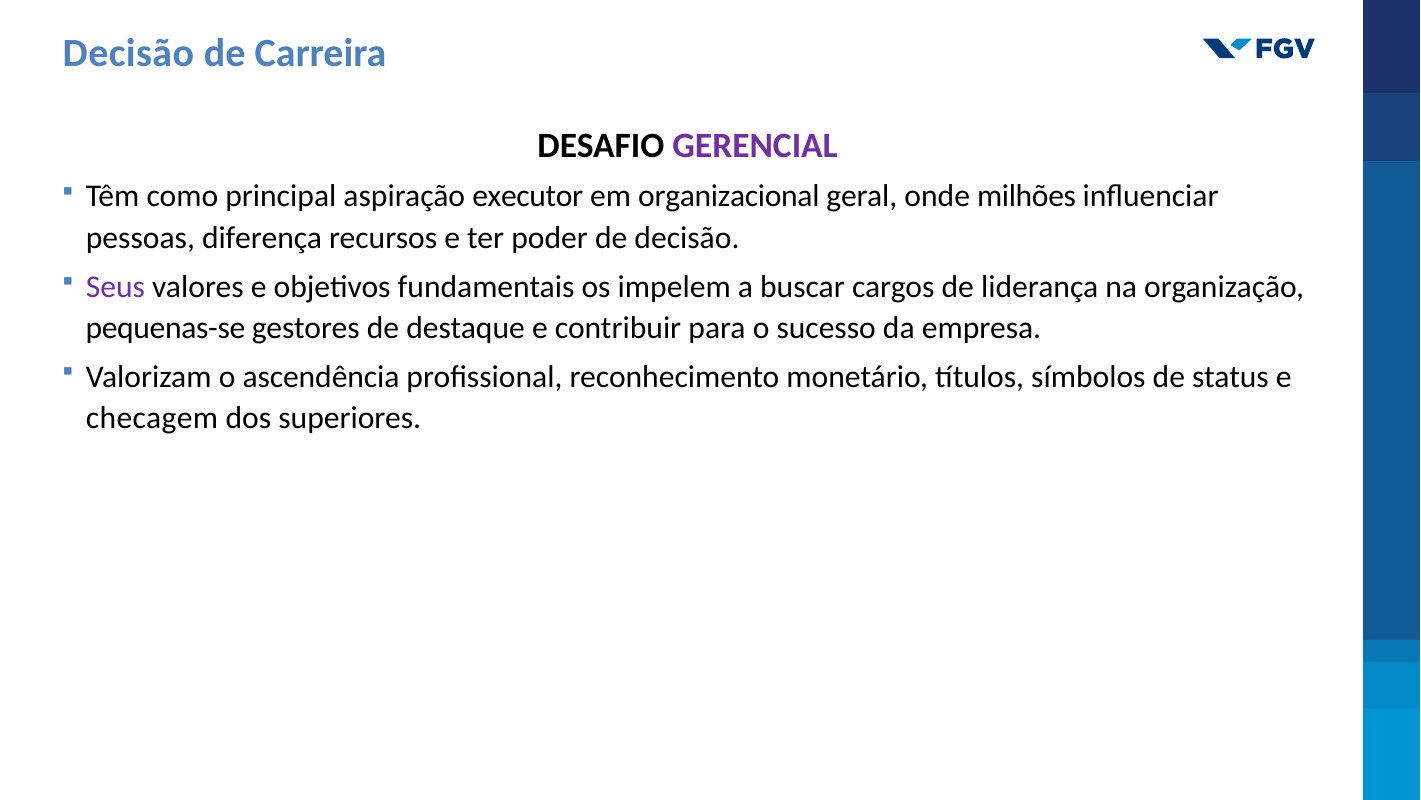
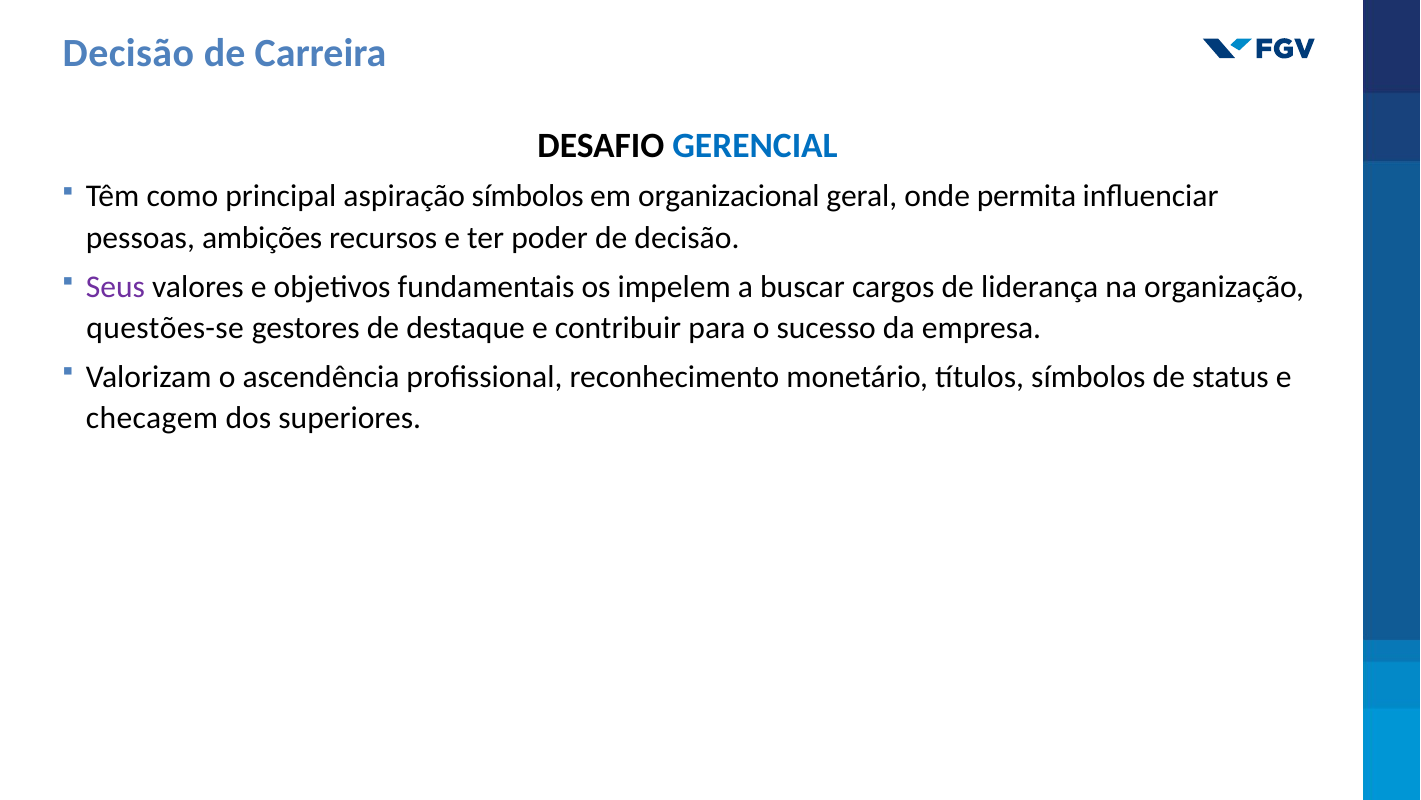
GERENCIAL colour: purple -> blue (755, 146)
aspiração executor: executor -> símbolos (528, 196)
milhões: milhões -> permita (1027, 196)
diferença: diferença -> ambições (262, 238)
pequenas-se: pequenas-se -> questões-se (165, 328)
